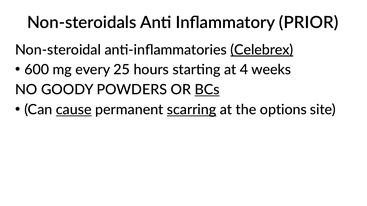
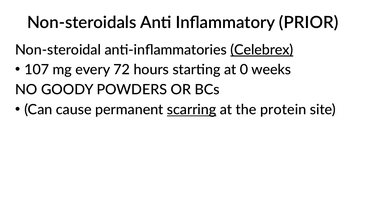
600: 600 -> 107 (37, 70)
25: 25 -> 72 (122, 70)
4: 4 -> 0 (244, 70)
BCs underline: present -> none (207, 90)
cause underline: present -> none (74, 110)
options: options -> protein (283, 110)
